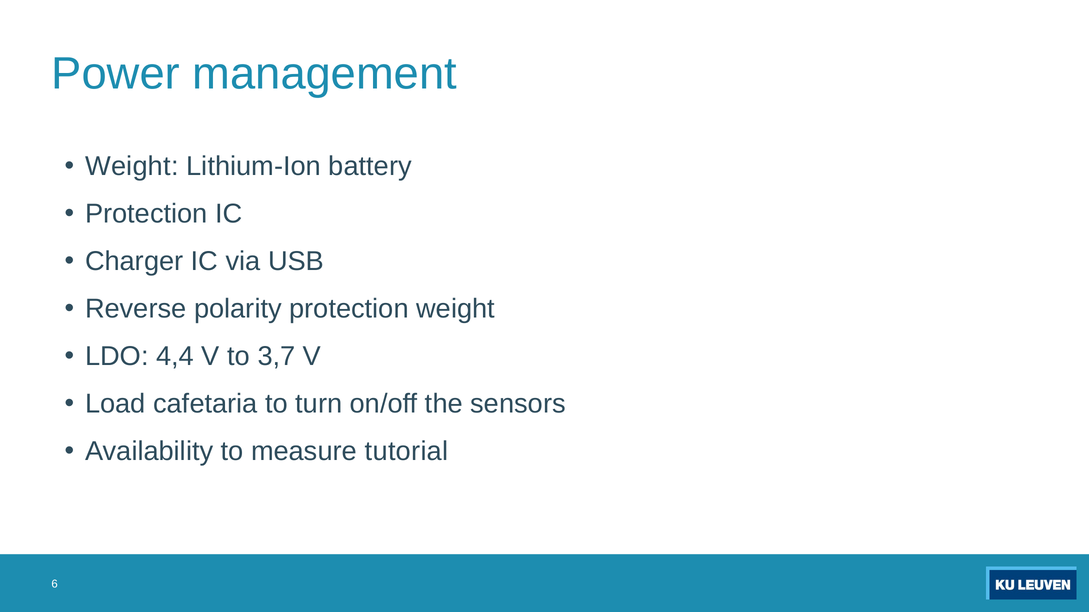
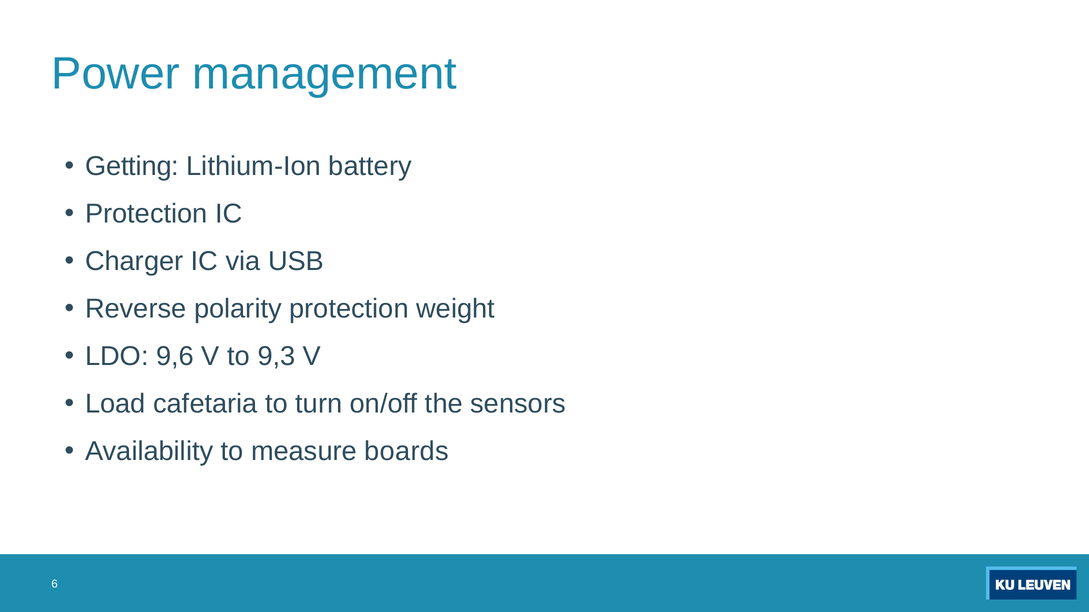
Weight: Weight -> Getting (132, 167)
4,4: 4,4 -> 9,6 (175, 357)
3,7: 3,7 -> 9,3 (276, 357)
tutorial: tutorial -> boards (407, 452)
